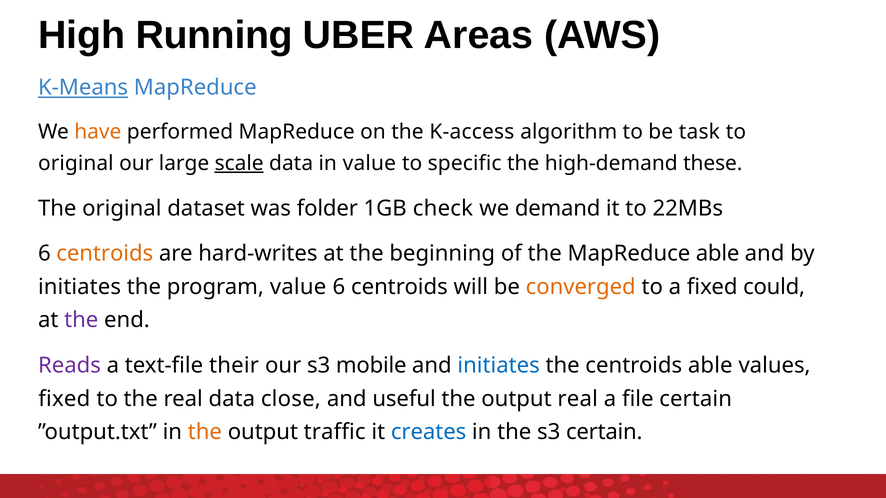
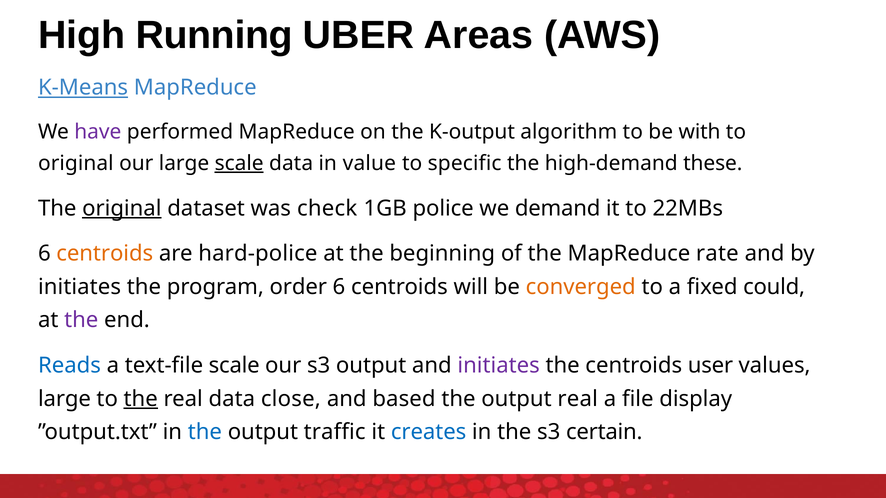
have colour: orange -> purple (98, 132)
K-access: K-access -> K-output (472, 132)
task: task -> with (700, 132)
original underline: none -> present (122, 208)
folder: folder -> check (327, 208)
check: check -> police (443, 208)
hard-writes: hard-writes -> hard-police (258, 254)
MapReduce able: able -> rate (717, 254)
program value: value -> order (298, 287)
Reads colour: purple -> blue (69, 366)
text-file their: their -> scale (234, 366)
s3 mobile: mobile -> output (371, 366)
initiates colour: blue -> purple (499, 366)
centroids able: able -> user (710, 366)
fixed: fixed -> large (64, 399)
the underline: none -> present (141, 399)
useful: useful -> based (404, 399)
file certain: certain -> display (696, 399)
the colour: orange -> blue (205, 432)
